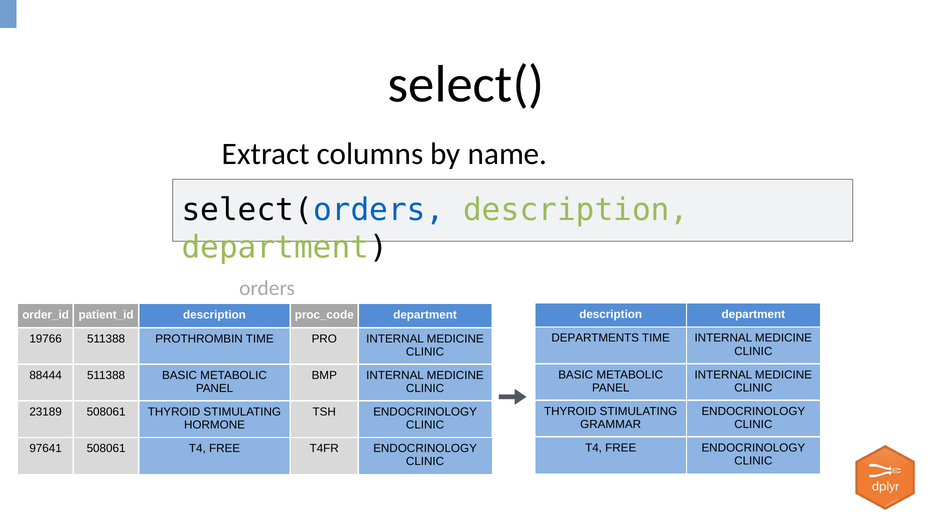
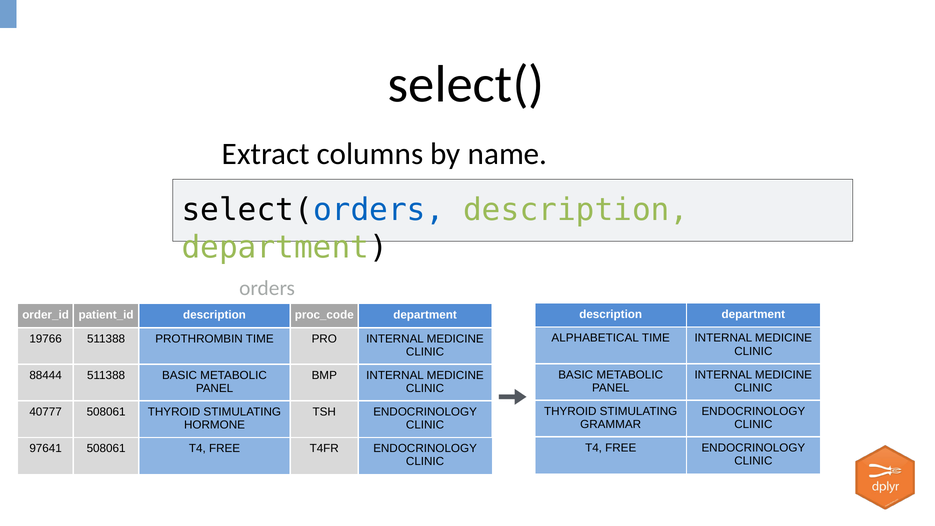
DEPARTMENTS: DEPARTMENTS -> ALPHABETICAL (595, 338)
23189: 23189 -> 40777 (46, 412)
